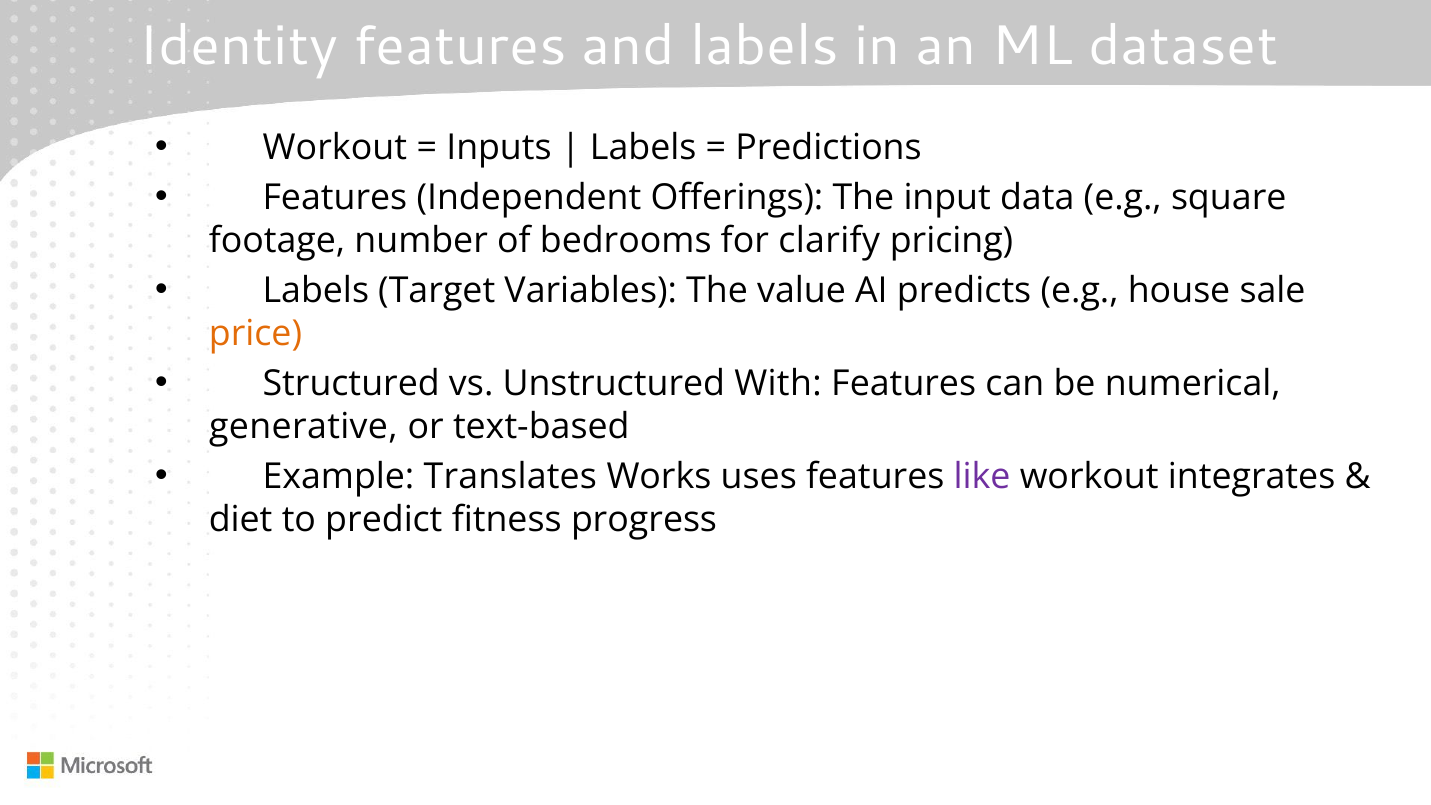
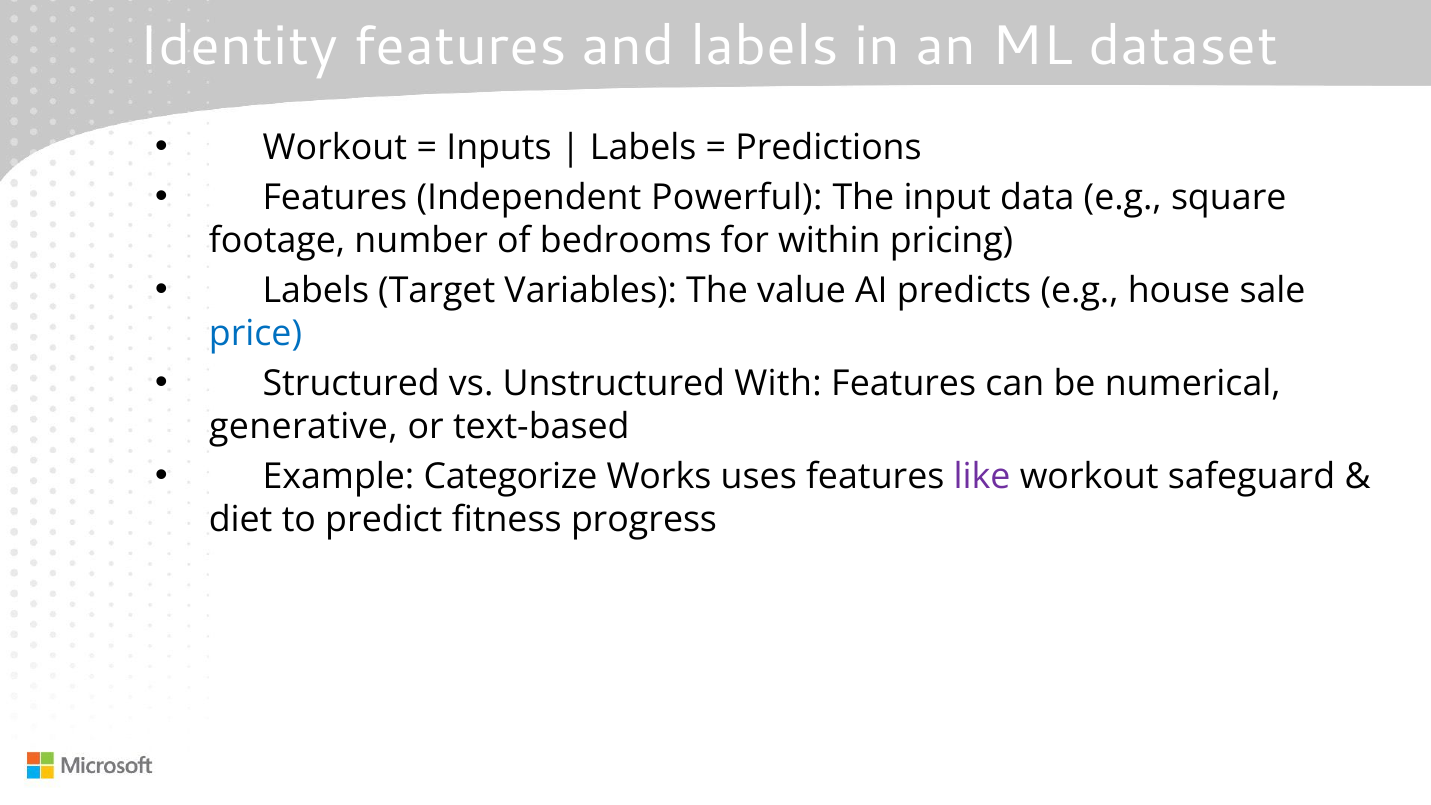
Offerings: Offerings -> Powerful (737, 198)
clarify: clarify -> within (829, 241)
price colour: orange -> blue (255, 334)
Translates: Translates -> Categorize (511, 477)
integrates: integrates -> safeguard (1252, 477)
